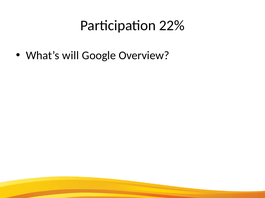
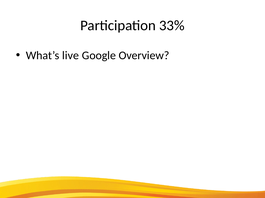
22%: 22% -> 33% (172, 26)
will: will -> live (71, 56)
